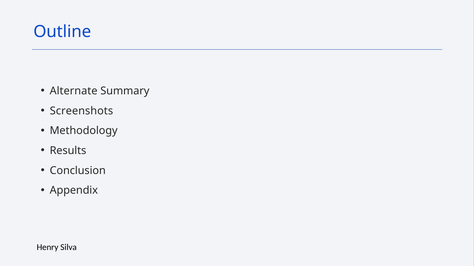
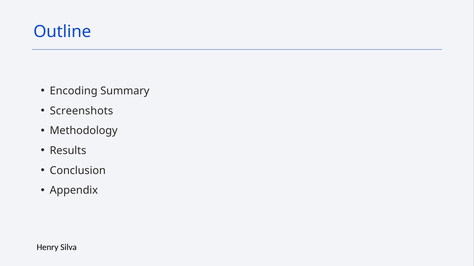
Alternate: Alternate -> Encoding (74, 91)
